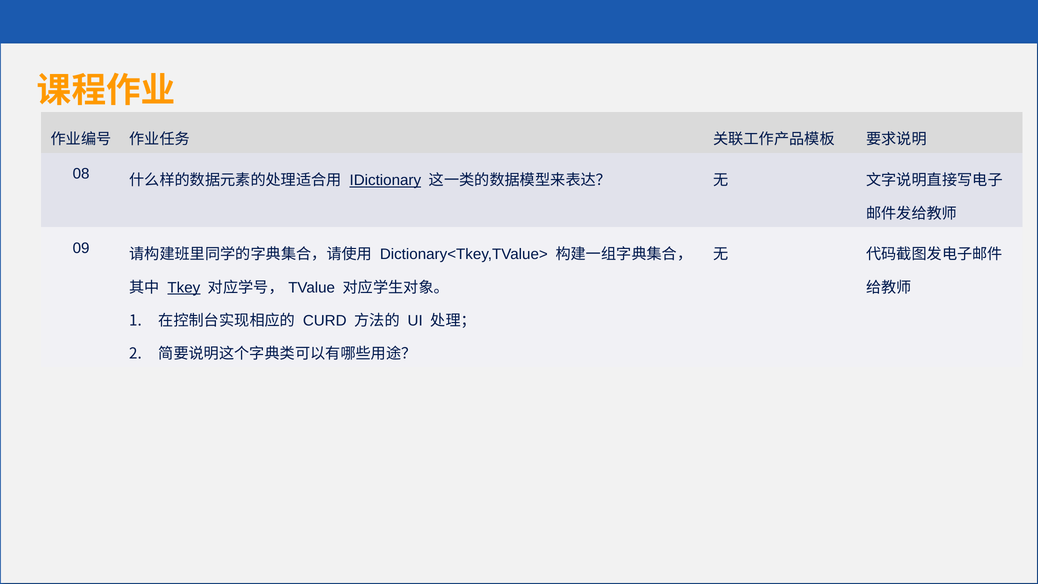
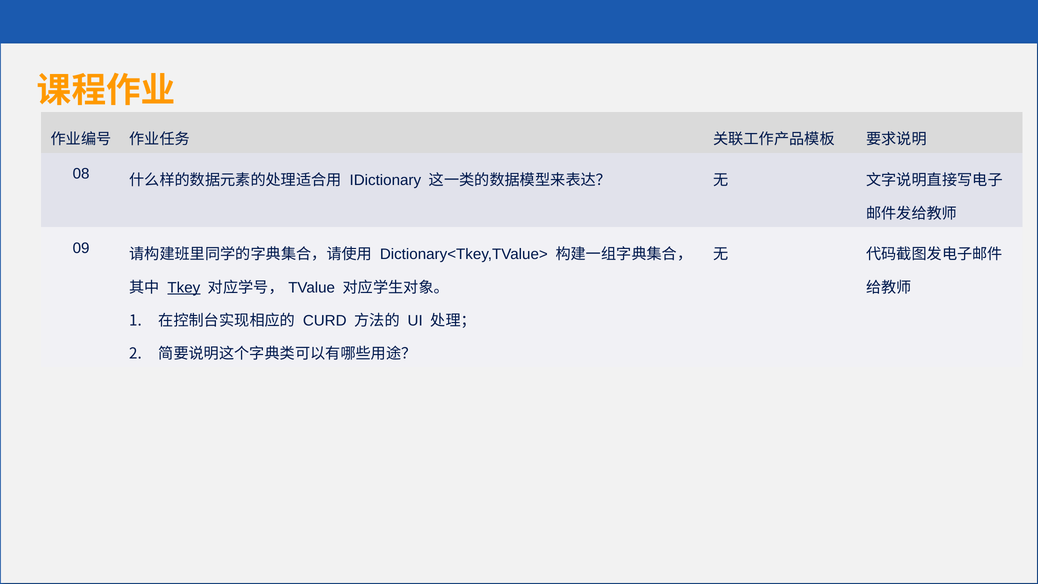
IDictionary underline: present -> none (385, 180)
